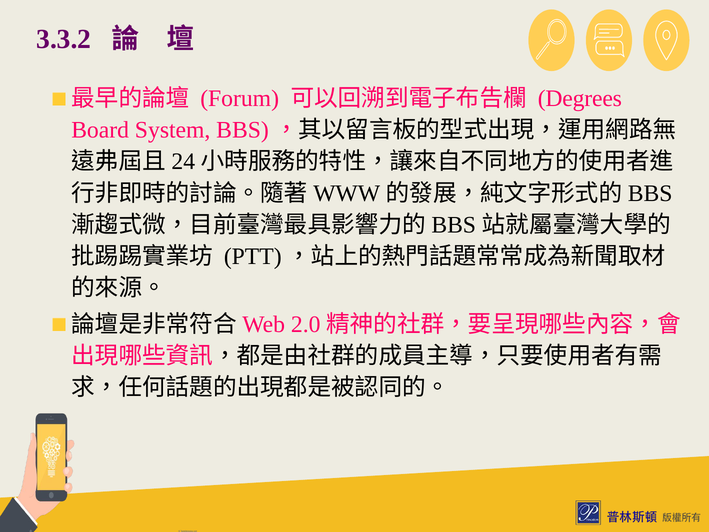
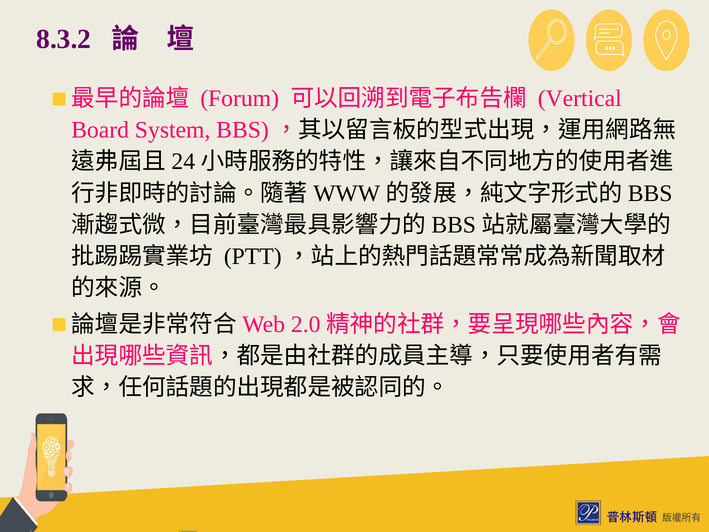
3.3.2: 3.3.2 -> 8.3.2 (64, 39)
Degrees: Degrees -> Vertical (580, 99)
